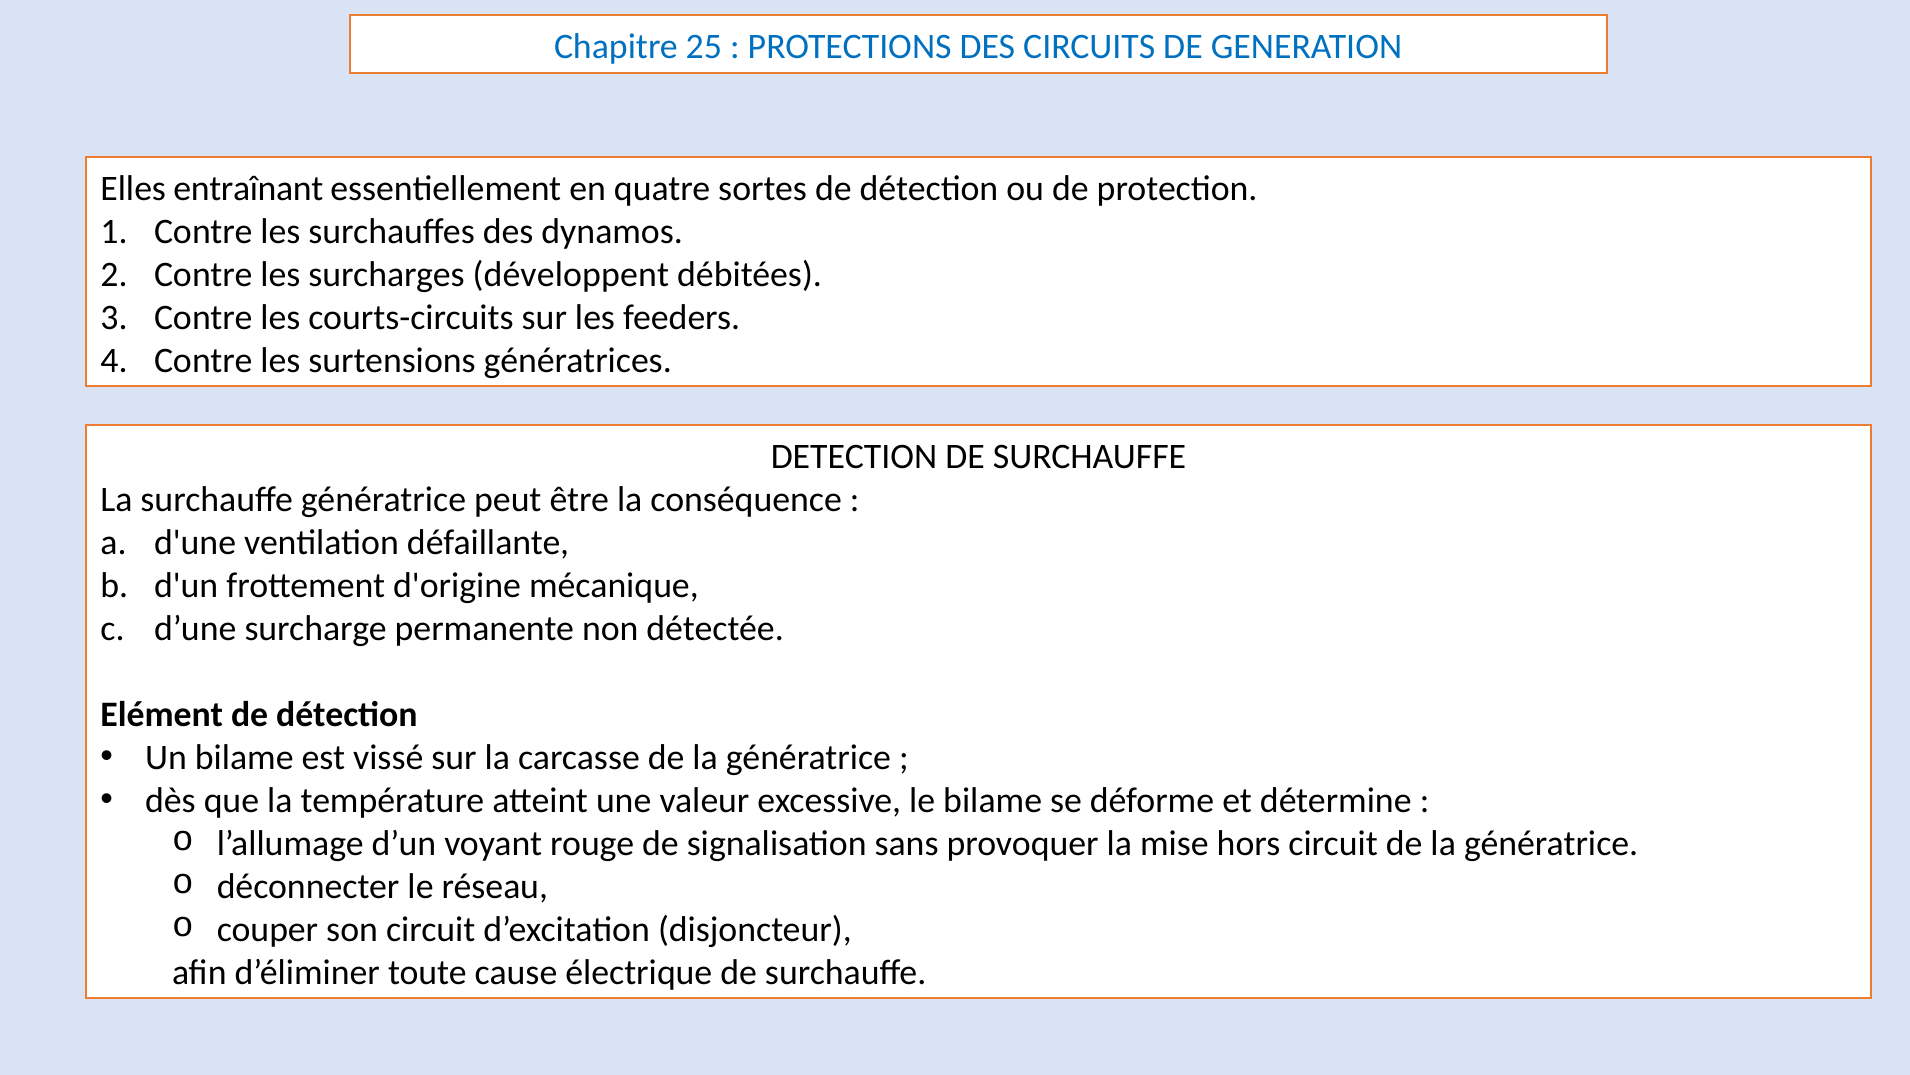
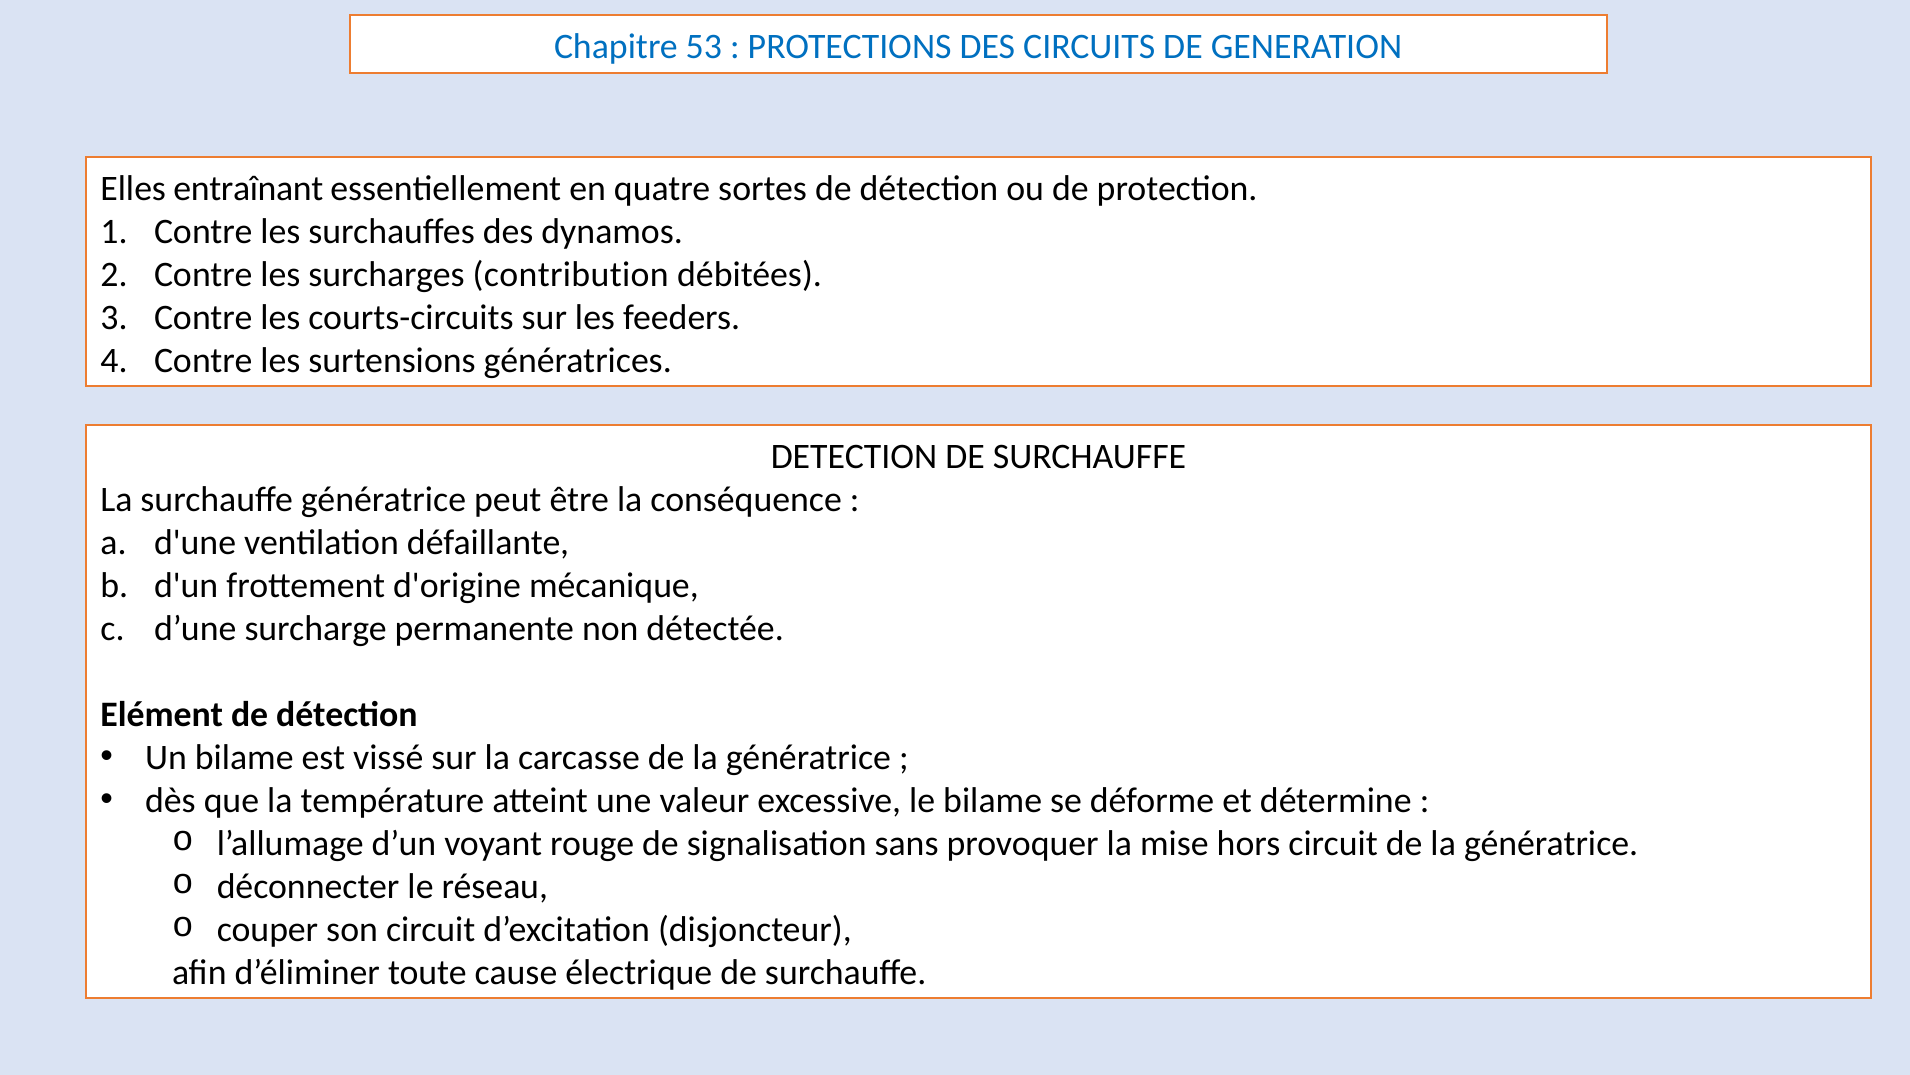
25: 25 -> 53 (704, 46)
développent: développent -> contribution (571, 274)
